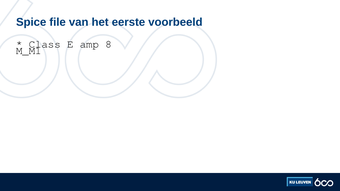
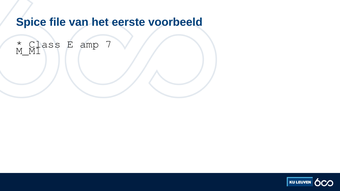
8: 8 -> 7 (108, 44)
